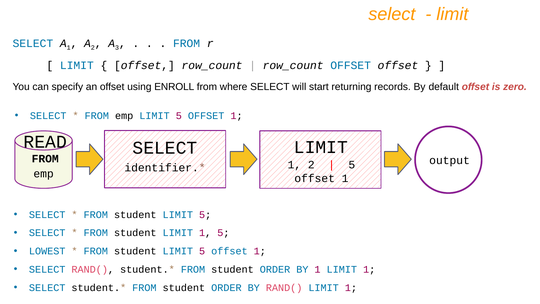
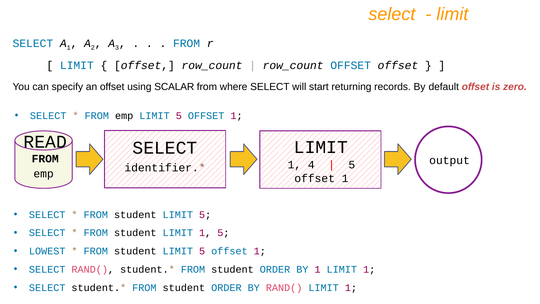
ENROLL: ENROLL -> SCALAR (174, 87)
1 2: 2 -> 4 (311, 165)
